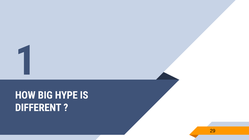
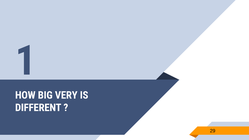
HYPE: HYPE -> VERY (66, 95)
